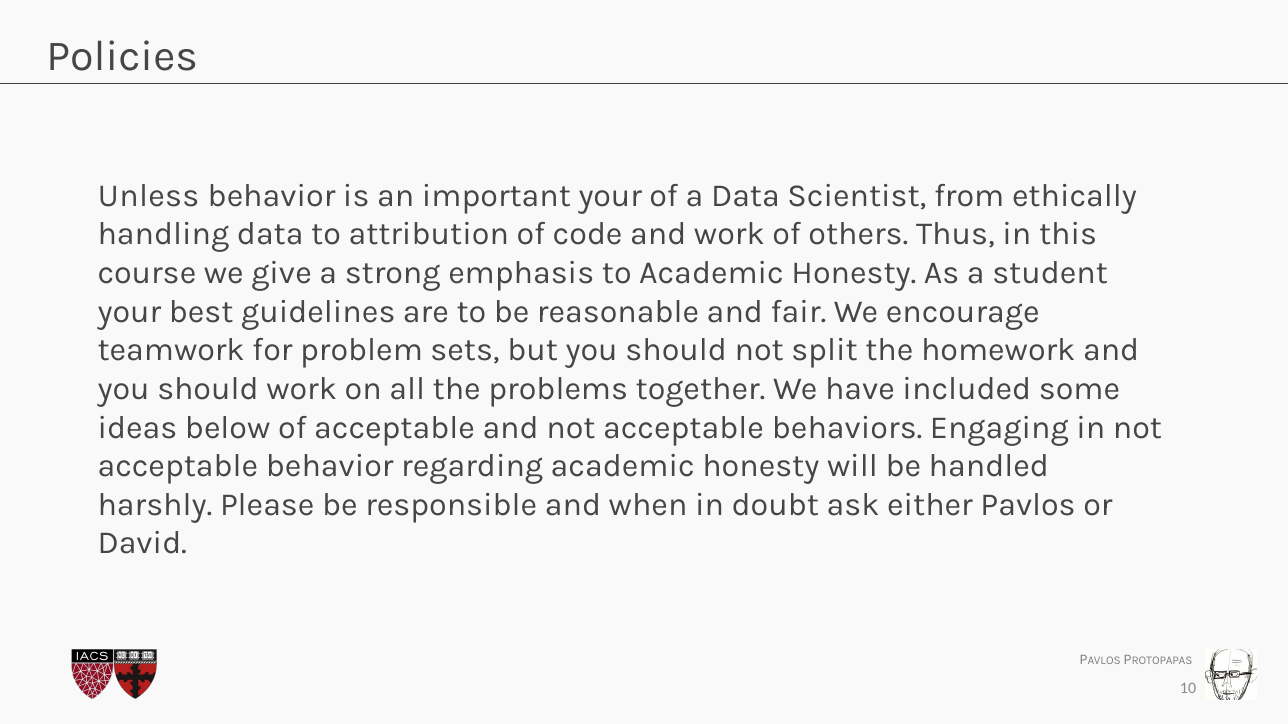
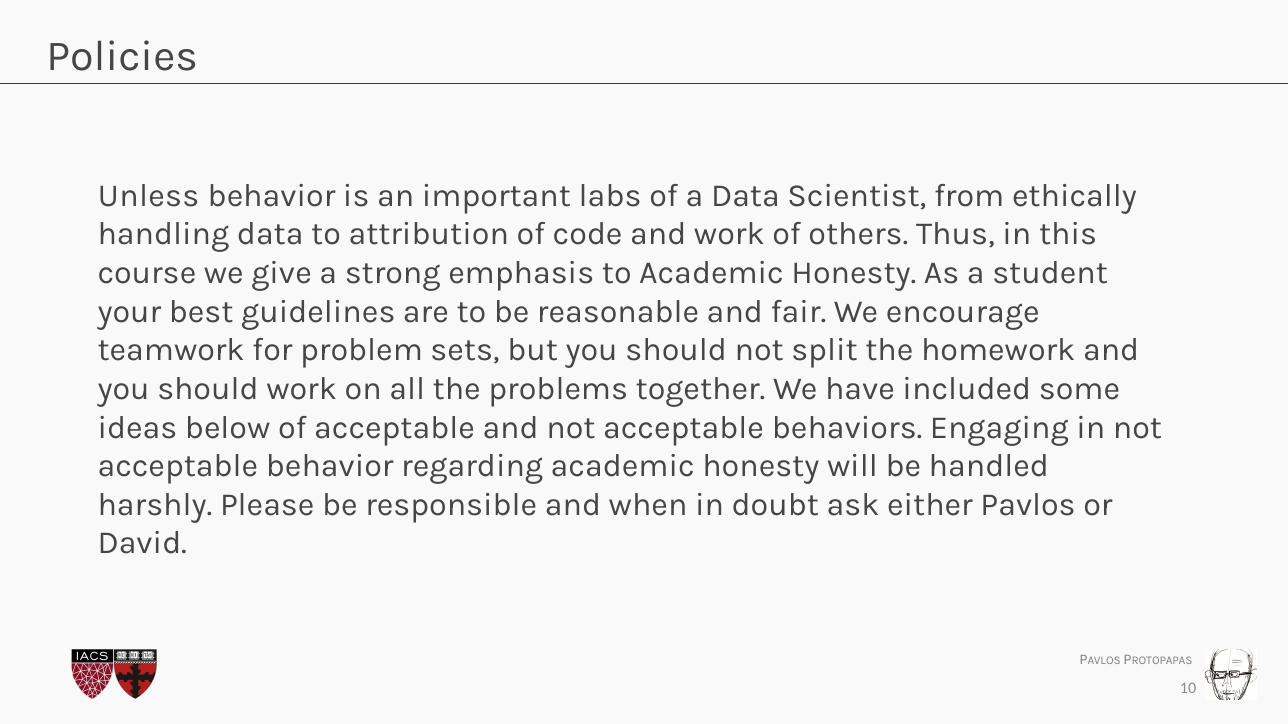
important your: your -> labs (610, 196)
